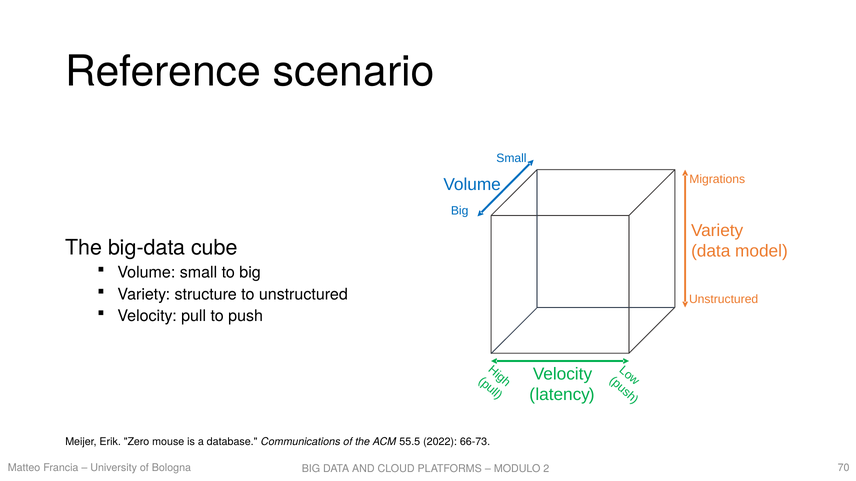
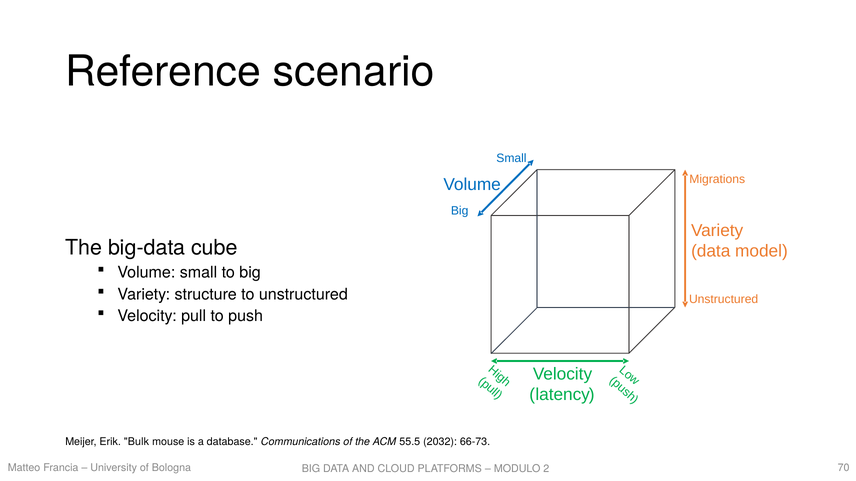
Zero: Zero -> Bulk (136, 442)
2022: 2022 -> 2032 (440, 442)
